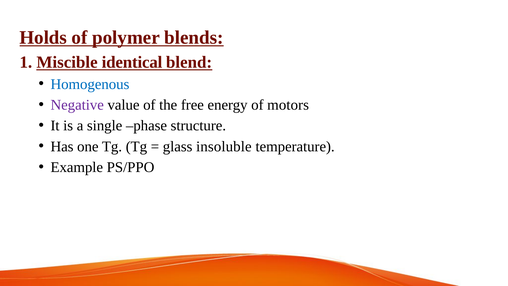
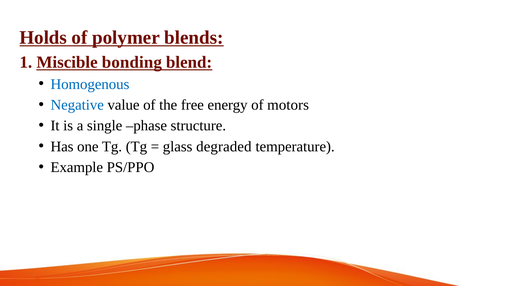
identical: identical -> bonding (132, 62)
Negative colour: purple -> blue (77, 105)
insoluble: insoluble -> degraded (224, 146)
